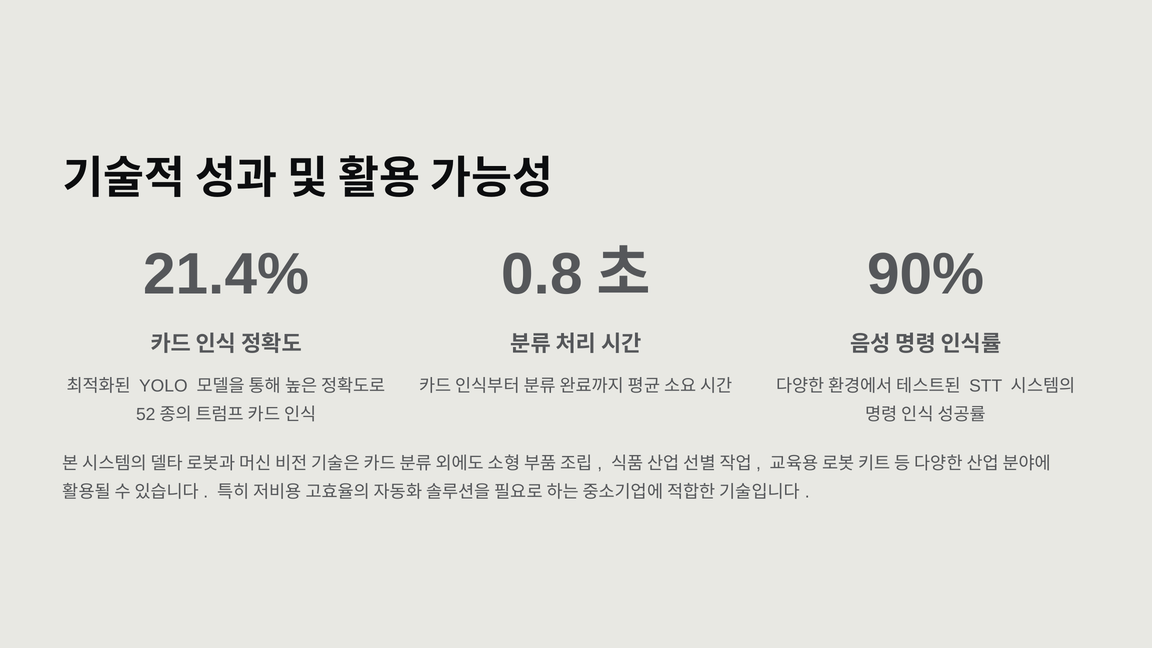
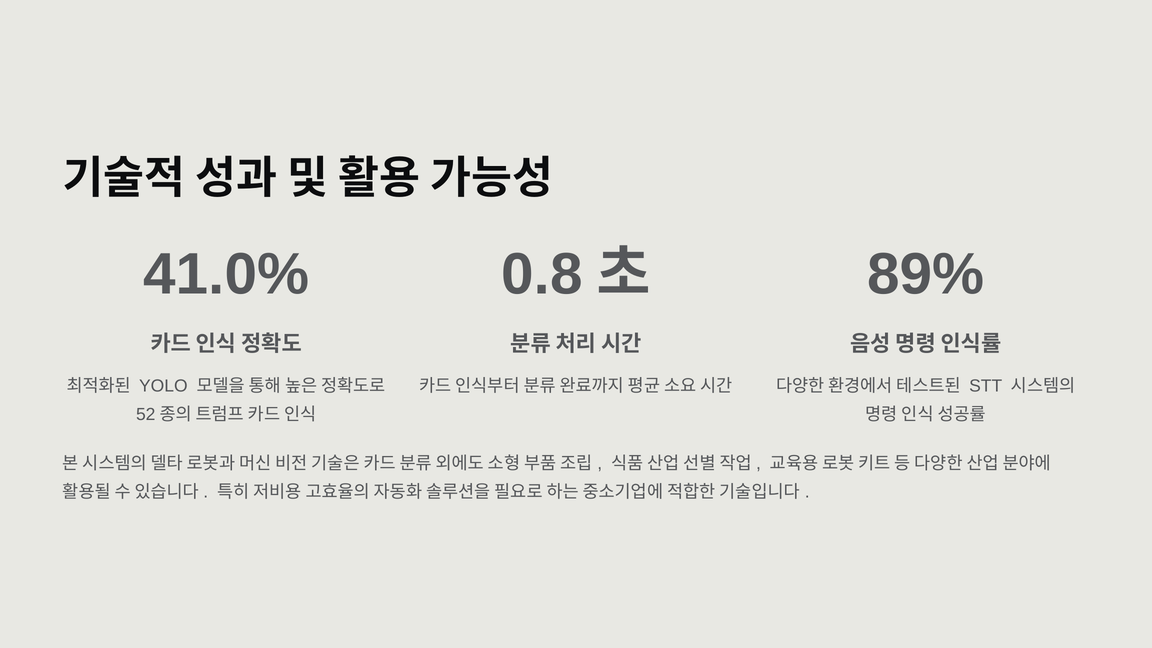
21.4%: 21.4% -> 41.0% (226, 275)
90%: 90% -> 89% (926, 275)
